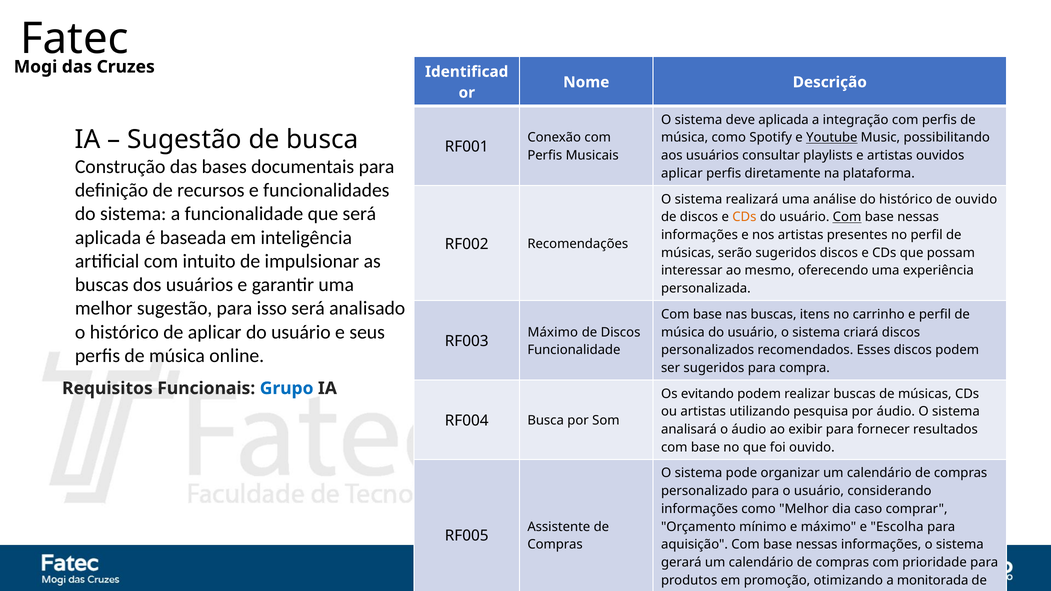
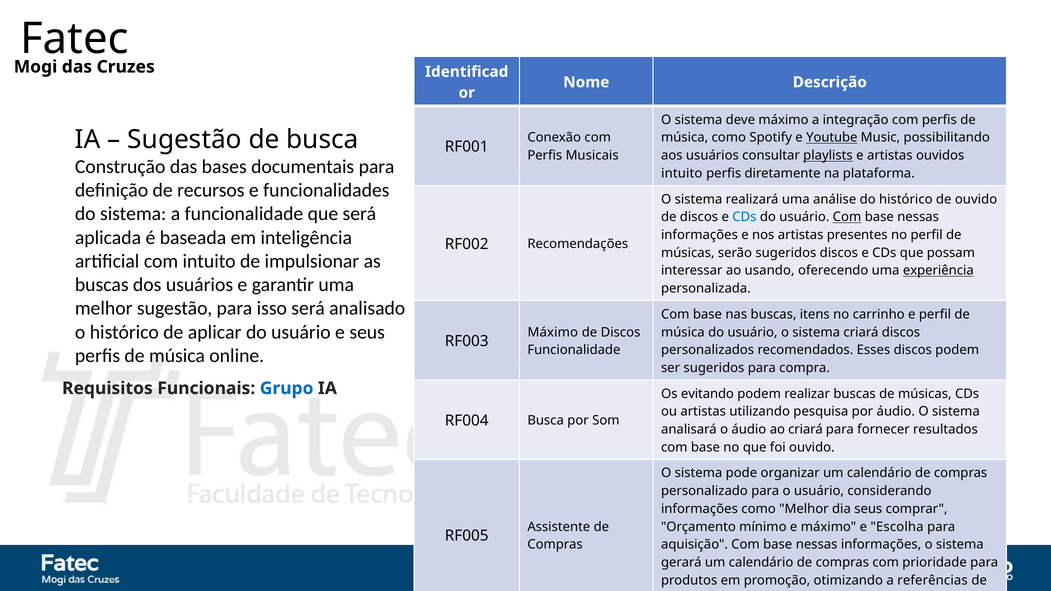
deve aplicada: aplicada -> máximo (783, 120)
playlists underline: none -> present (828, 156)
aplicar: aplicar -> intuito (682, 173)
CDs colour: orange -> blue (744, 217)
mesmo: mesmo -> usando (770, 271)
experiência underline: none -> present (938, 271)
ao exibir: exibir -> criará (805, 430)
dia caso: caso -> seus (868, 509)
monitorada: monitorada -> referências (933, 580)
